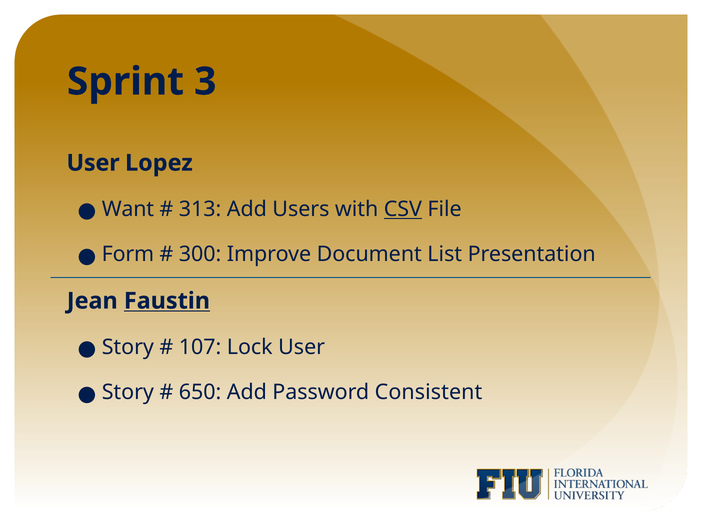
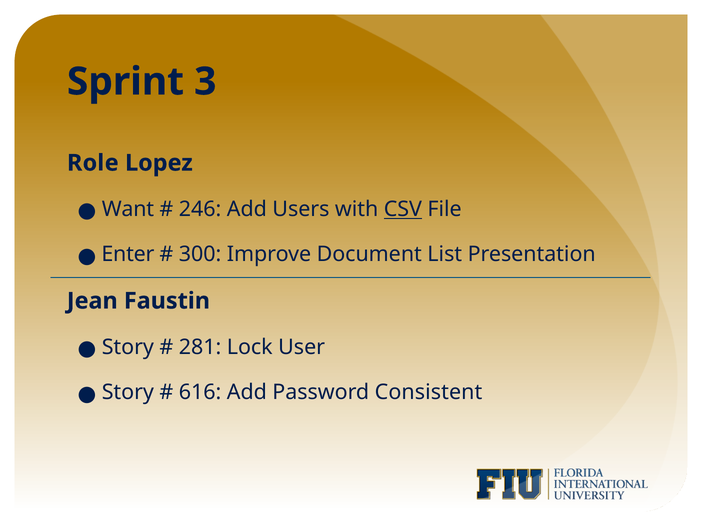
User: User -> Role (93, 163)
313: 313 -> 246 (200, 209)
Form: Form -> Enter (128, 255)
Faustin underline: present -> none (167, 301)
107: 107 -> 281 (200, 347)
650: 650 -> 616 (200, 393)
